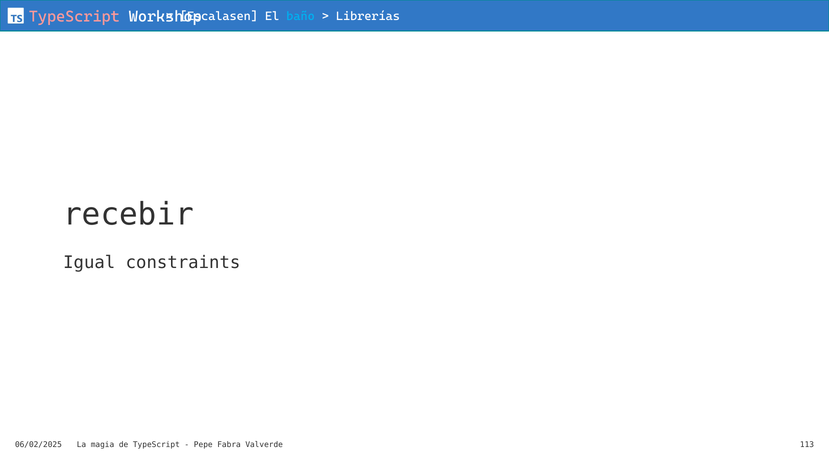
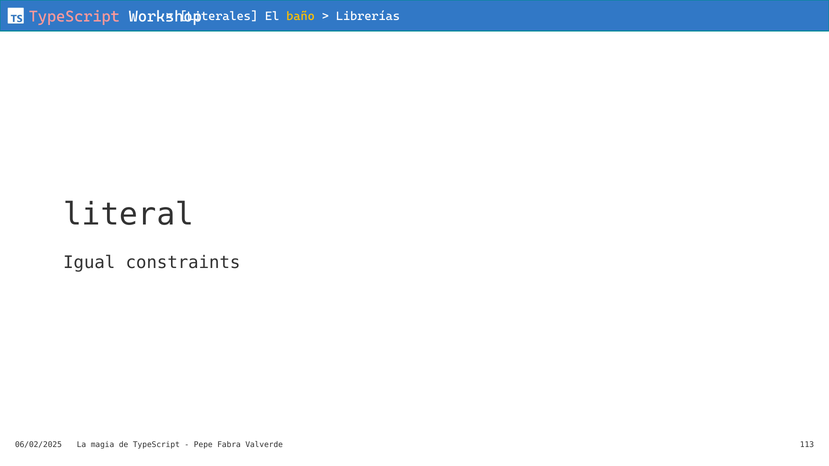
Escalasen: Escalasen -> Literales (219, 16)
baño colour: light blue -> yellow (301, 16)
recebir: recebir -> literal (129, 214)
